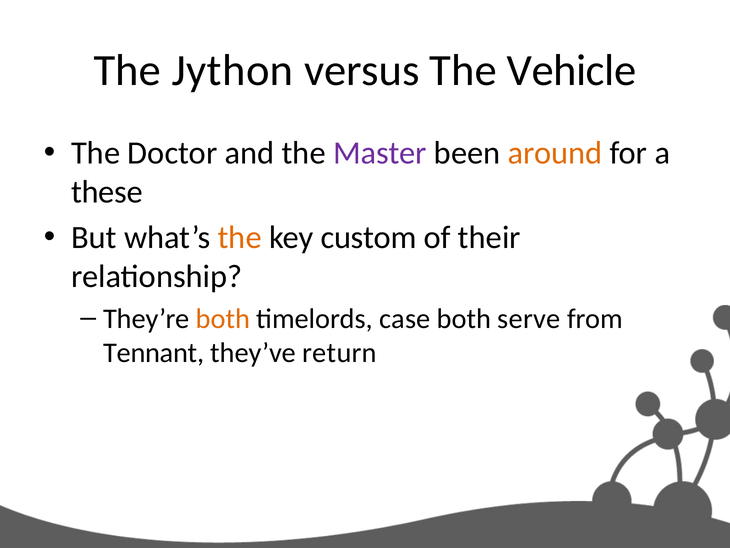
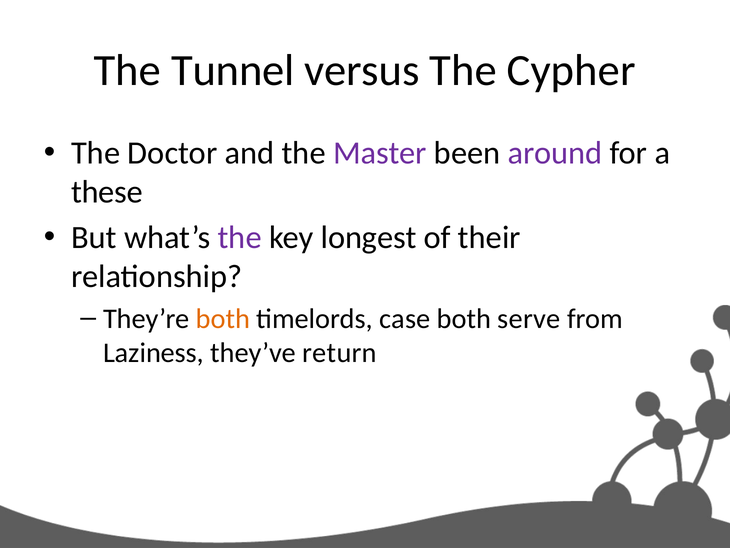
Jython: Jython -> Tunnel (233, 71)
Vehicle: Vehicle -> Cypher (571, 71)
around colour: orange -> purple (555, 153)
the colour: orange -> purple (240, 238)
custom: custom -> longest (369, 238)
Tennant: Tennant -> Laziness (154, 352)
